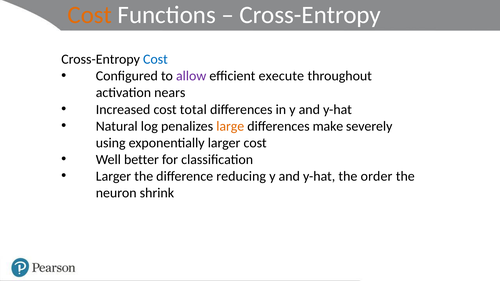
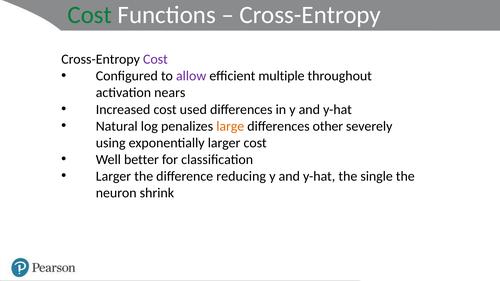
Cost colour: orange -> green (90, 15)
Cost colour: blue -> purple (155, 59)
execute: execute -> multiple (281, 76)
total: total -> used (193, 110)
make: make -> other (328, 126)
order: order -> single (377, 176)
